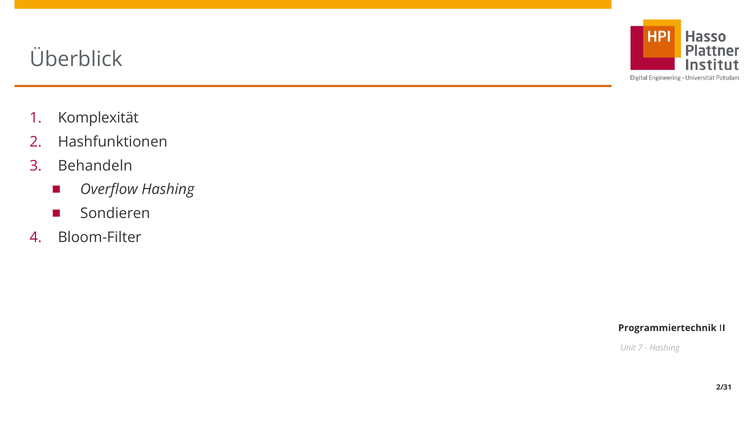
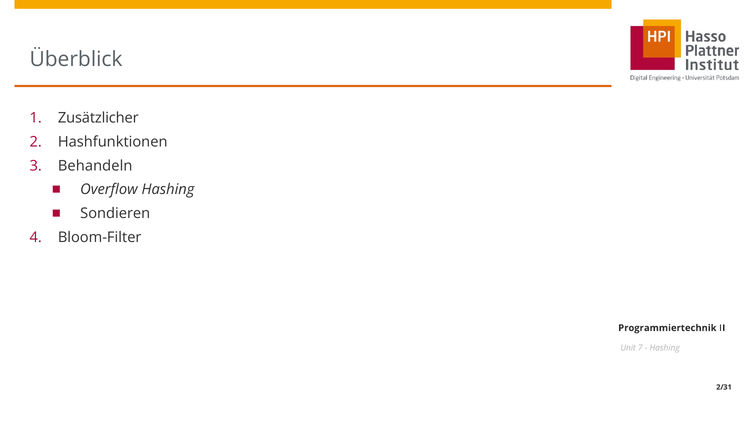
Komplexität: Komplexität -> Zusätzlicher (98, 118)
